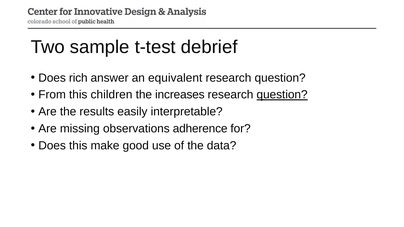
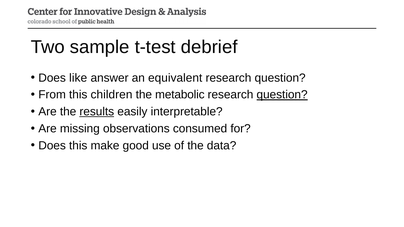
rich: rich -> like (78, 78)
increases: increases -> metabolic (180, 95)
results underline: none -> present (97, 112)
adherence: adherence -> consumed (200, 129)
